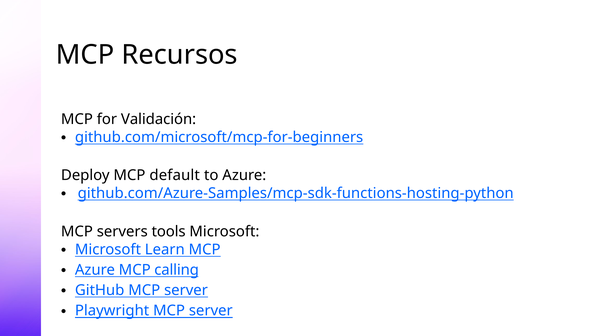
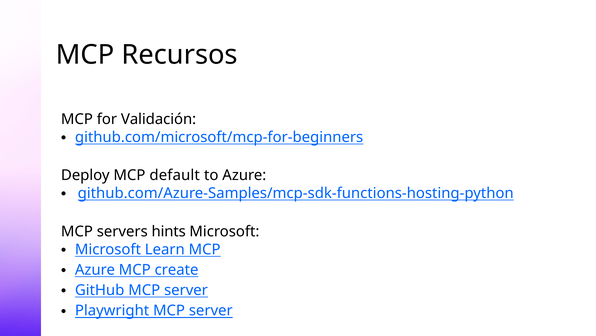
tools: tools -> hints (169, 231)
calling: calling -> create (177, 269)
